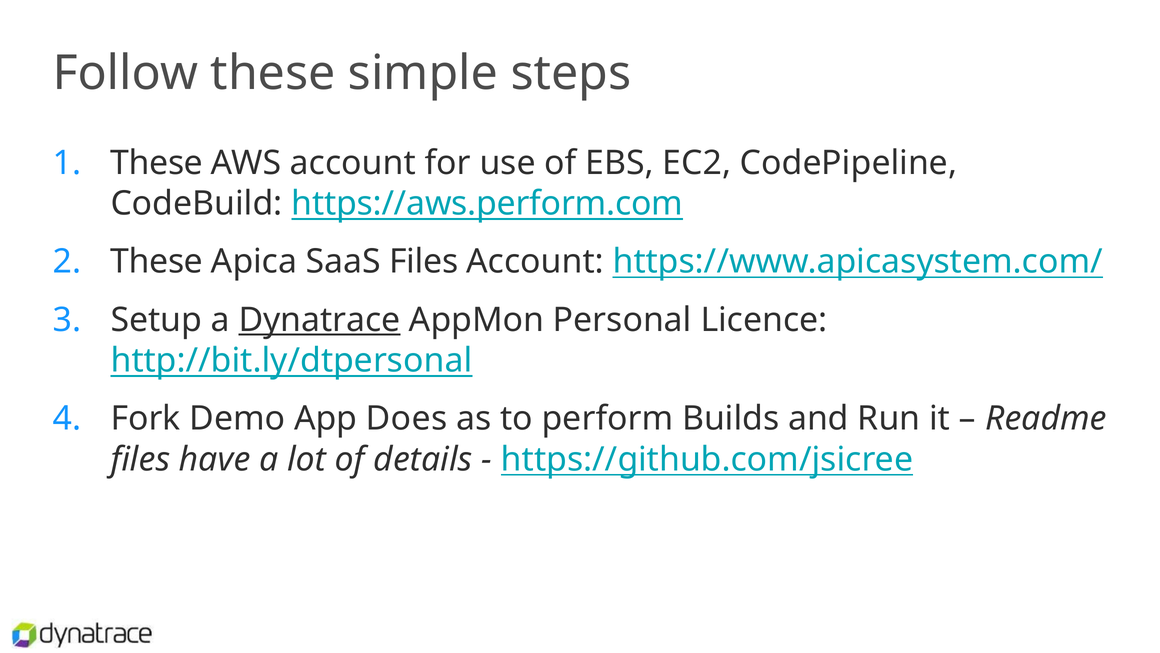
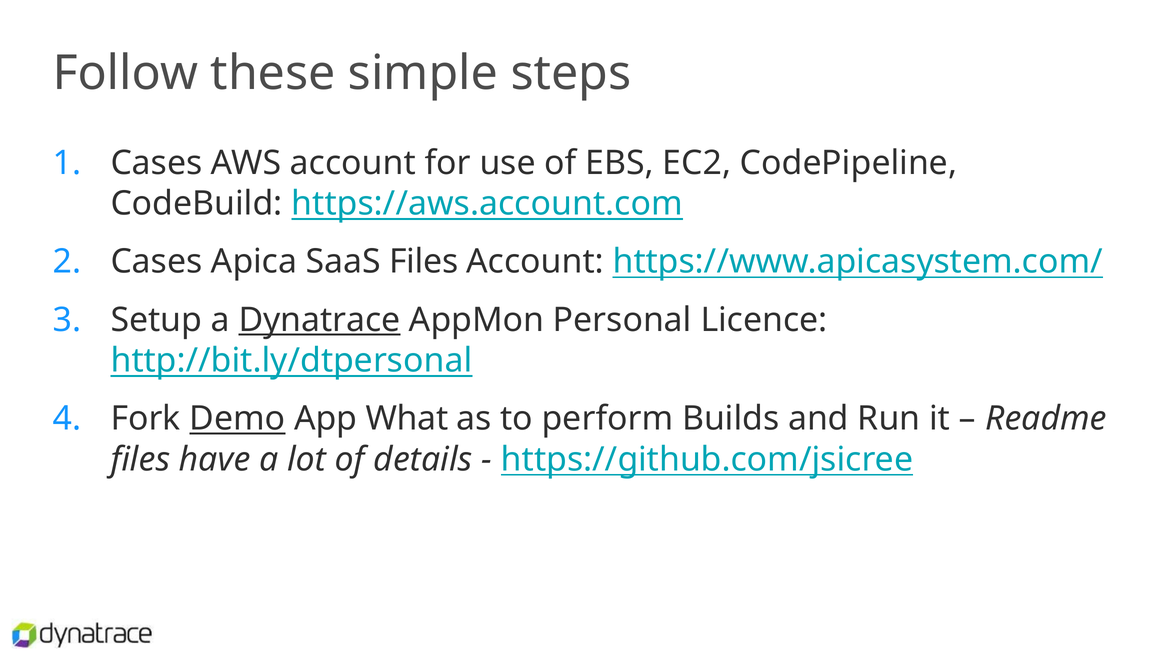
These: These -> Cases (156, 163)
https://aws.perform.com: https://aws.perform.com -> https://aws.account.com (487, 203)
These: These -> Cases (156, 262)
Demo underline: none -> present (237, 418)
Does: Does -> What (407, 418)
